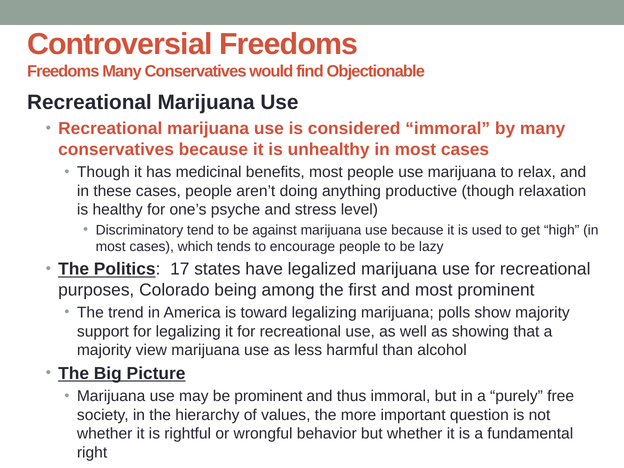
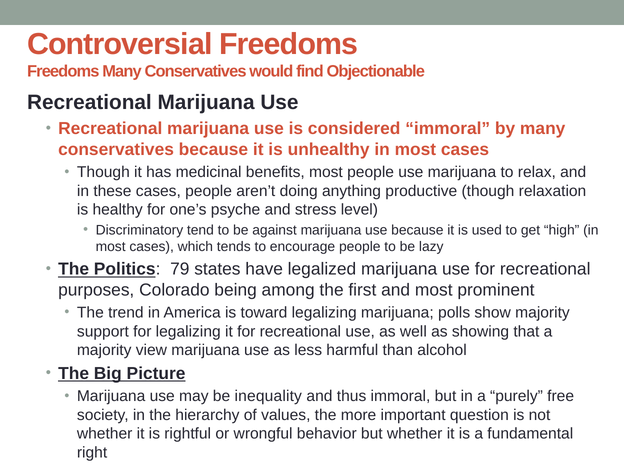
17: 17 -> 79 (180, 269)
be prominent: prominent -> inequality (268, 396)
